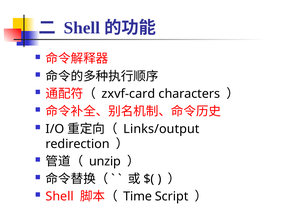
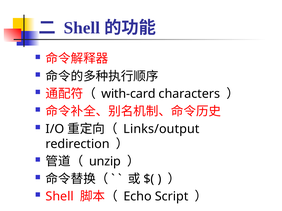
zxvf-card: zxvf-card -> with-card (129, 94)
Time: Time -> Echo (138, 197)
